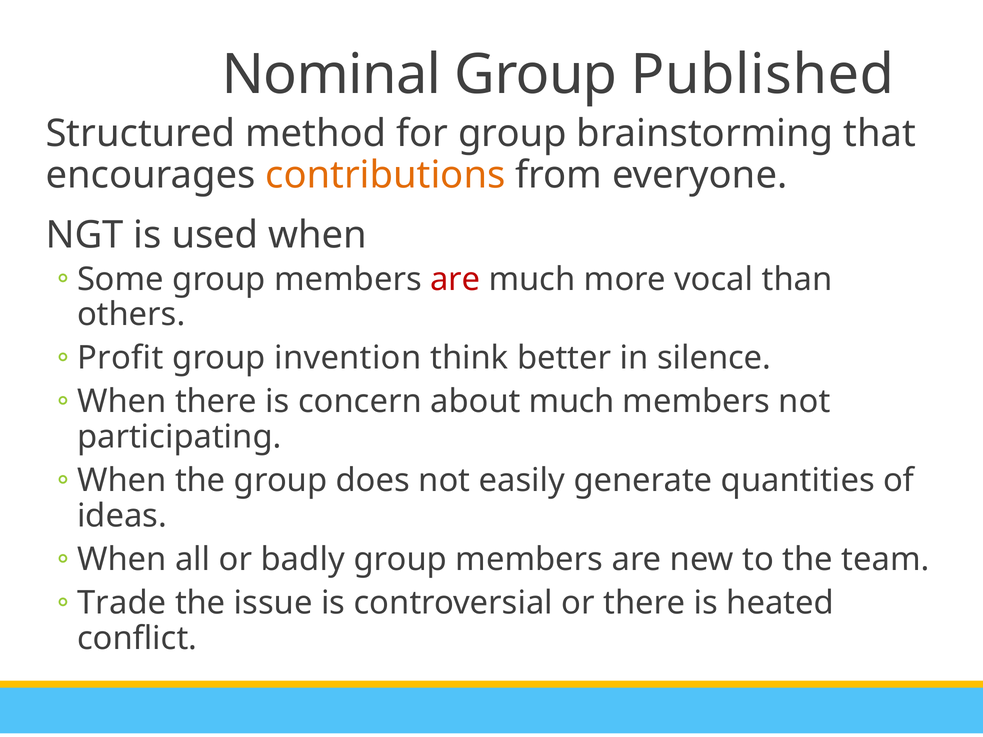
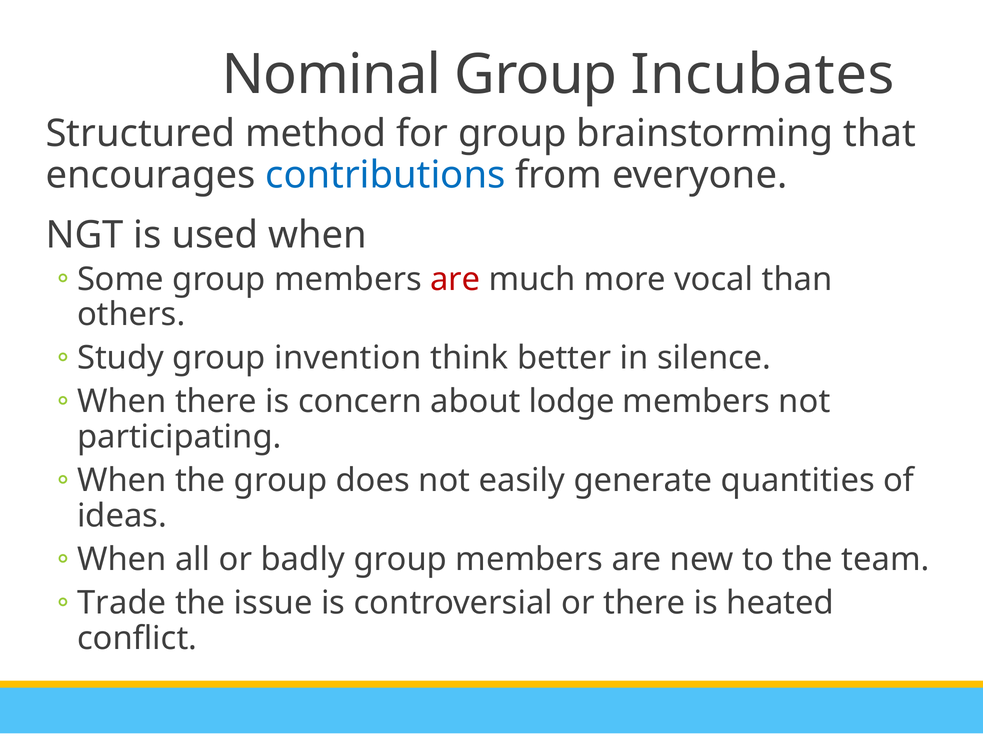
Published: Published -> Incubates (763, 75)
contributions colour: orange -> blue (385, 175)
Profit: Profit -> Study (120, 358)
about much: much -> lodge (572, 402)
